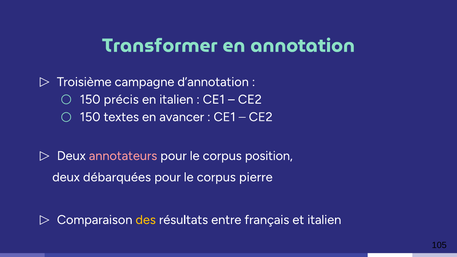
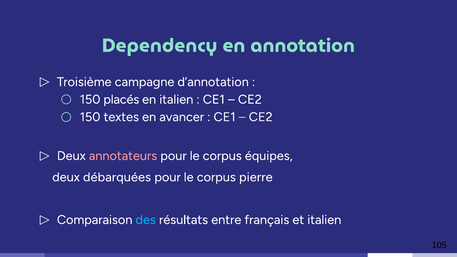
Transformer: Transformer -> Dependency (160, 46)
précis: précis -> placés (121, 99)
position: position -> équipes (269, 156)
des colour: yellow -> light blue (146, 220)
